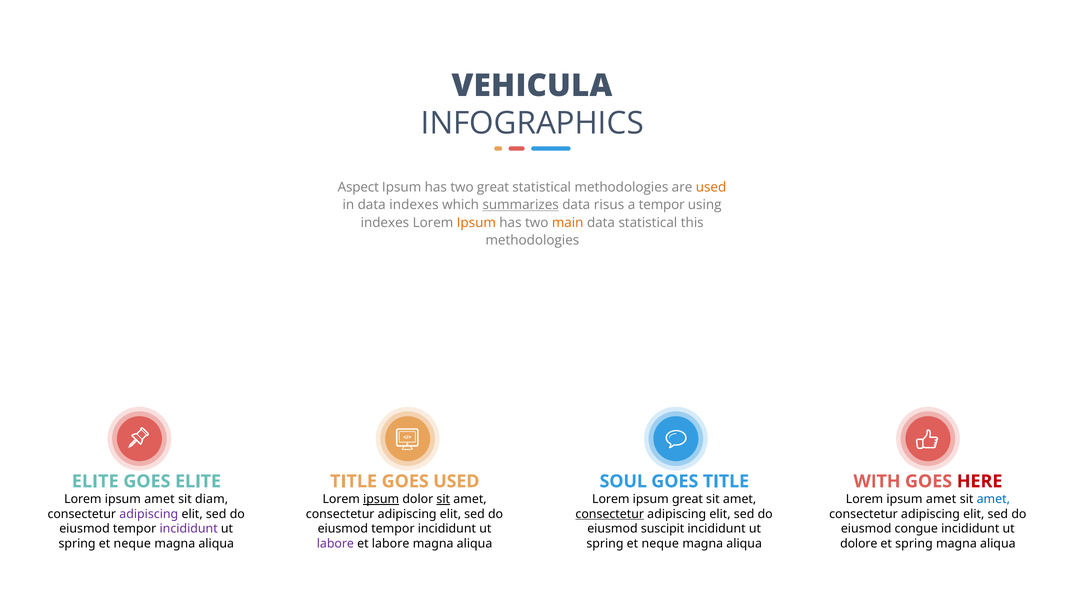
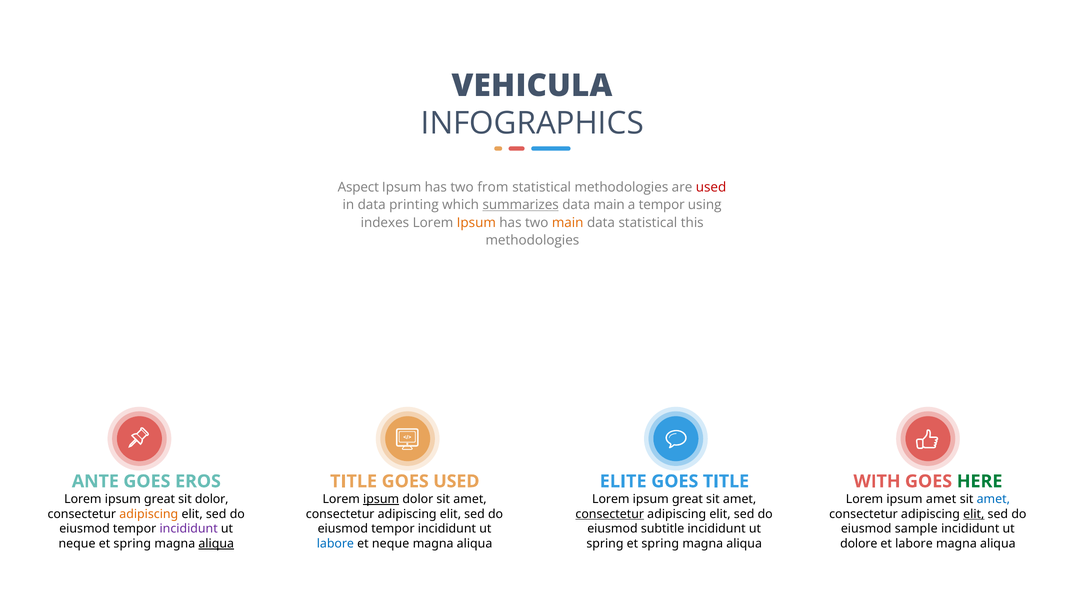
two great: great -> from (493, 187)
used colour: orange -> red (711, 187)
data indexes: indexes -> printing (414, 205)
data risus: risus -> main (609, 205)
ELITE: ELITE -> ANTE (95, 481)
GOES ELITE: ELITE -> EROS (198, 481)
SOUL: SOUL -> ELITE (623, 481)
HERE colour: red -> green (980, 481)
amet: amet -> great (160, 499)
sit diam: diam -> dolor (212, 499)
sit underline: present -> none (443, 499)
adipiscing colour: purple -> orange (149, 514)
elit underline: none -> present (974, 514)
suscipit: suscipit -> subtitle (663, 529)
congue: congue -> sample (916, 529)
spring: spring -> neque (77, 544)
neque: neque -> spring (132, 544)
aliqua underline: none -> present (216, 544)
labore colour: purple -> blue (335, 544)
et labore: labore -> neque (391, 544)
neque: neque -> spring (660, 544)
et spring: spring -> labore (914, 544)
